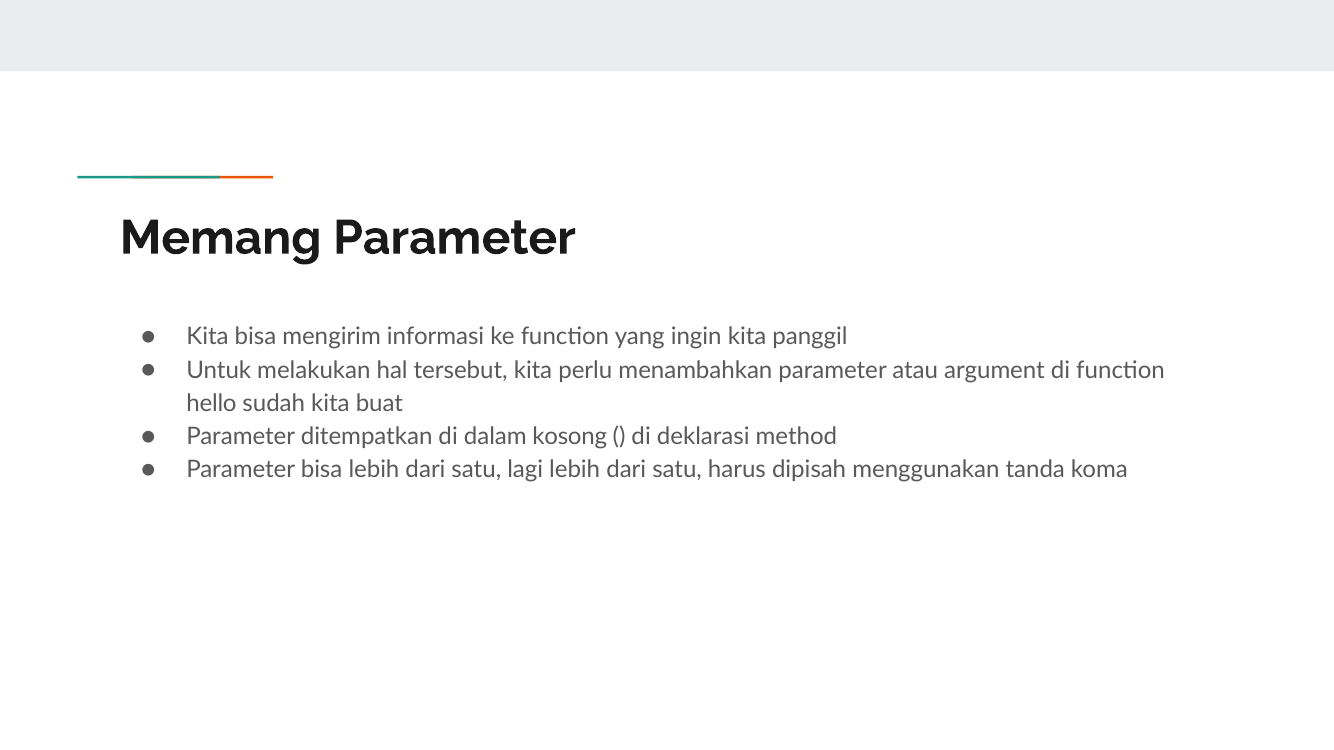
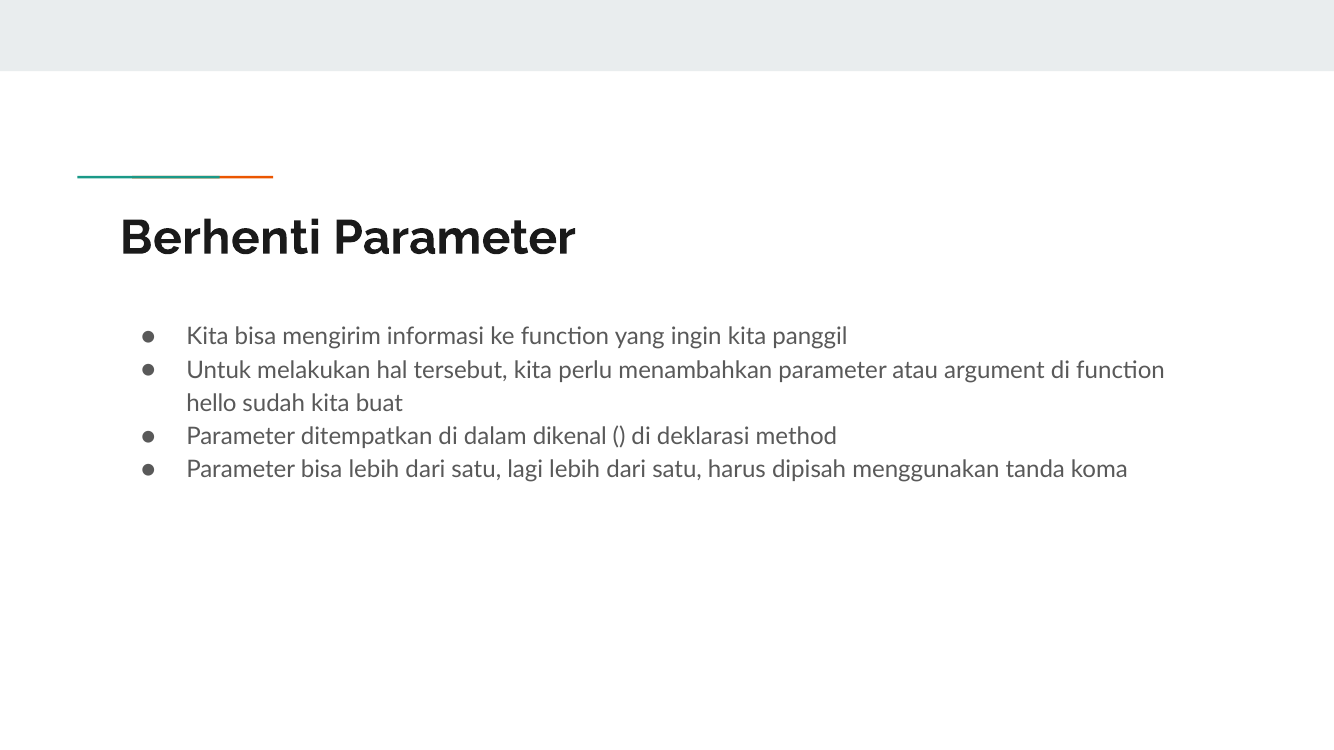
Memang: Memang -> Berhenti (220, 238)
kosong: kosong -> dikenal (570, 437)
